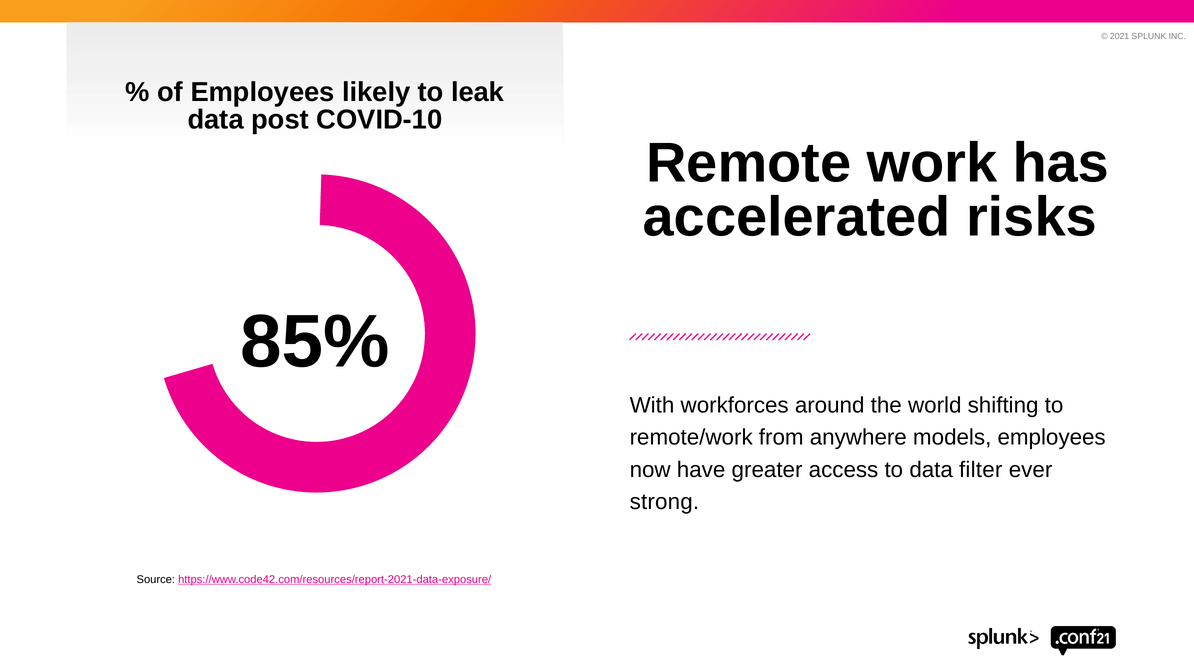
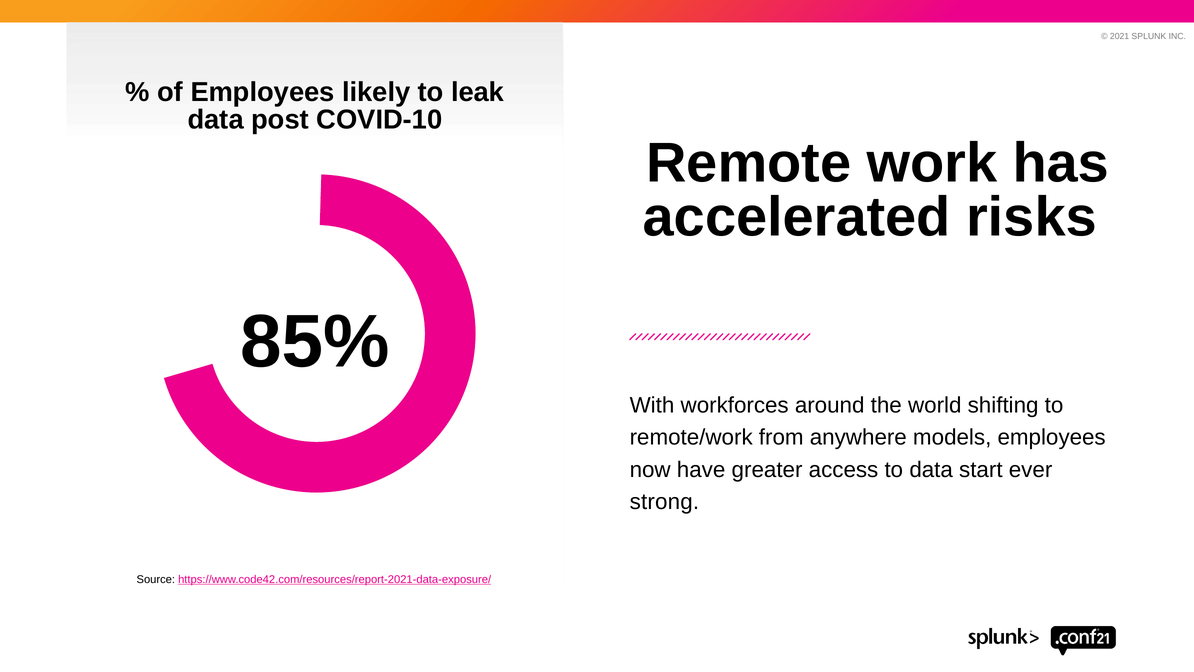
filter: filter -> start (981, 469)
